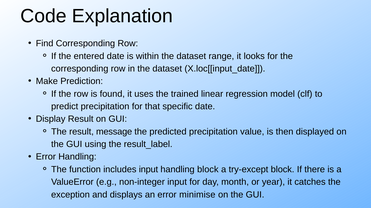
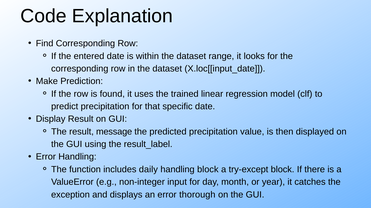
includes input: input -> daily (148, 170)
minimise: minimise -> thorough (197, 195)
